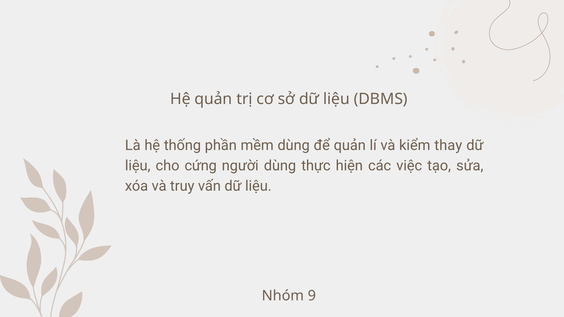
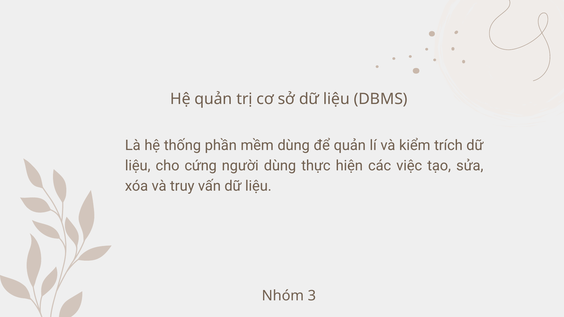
thay: thay -> trích (448, 146)
9: 9 -> 3 (312, 296)
